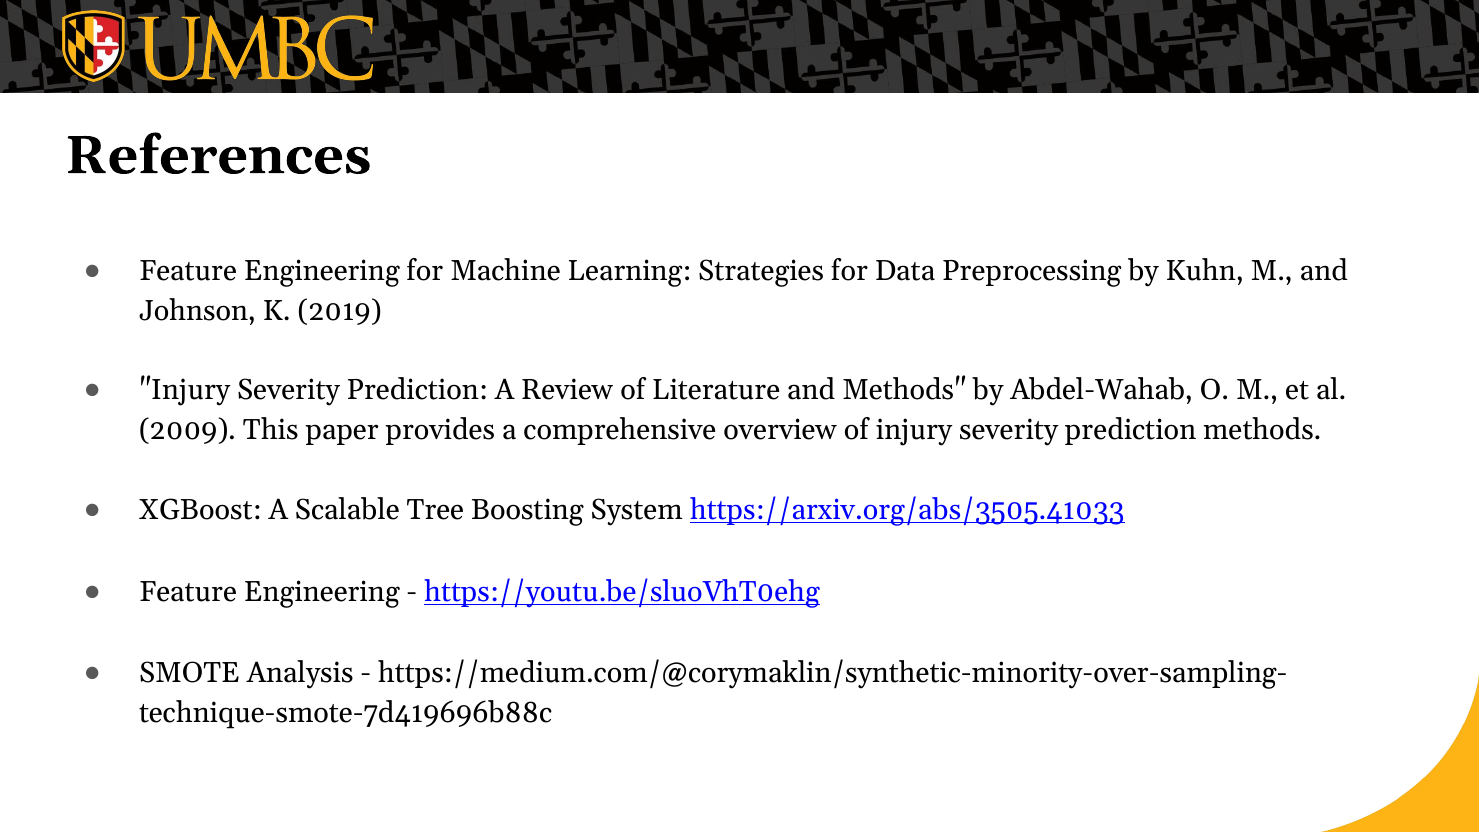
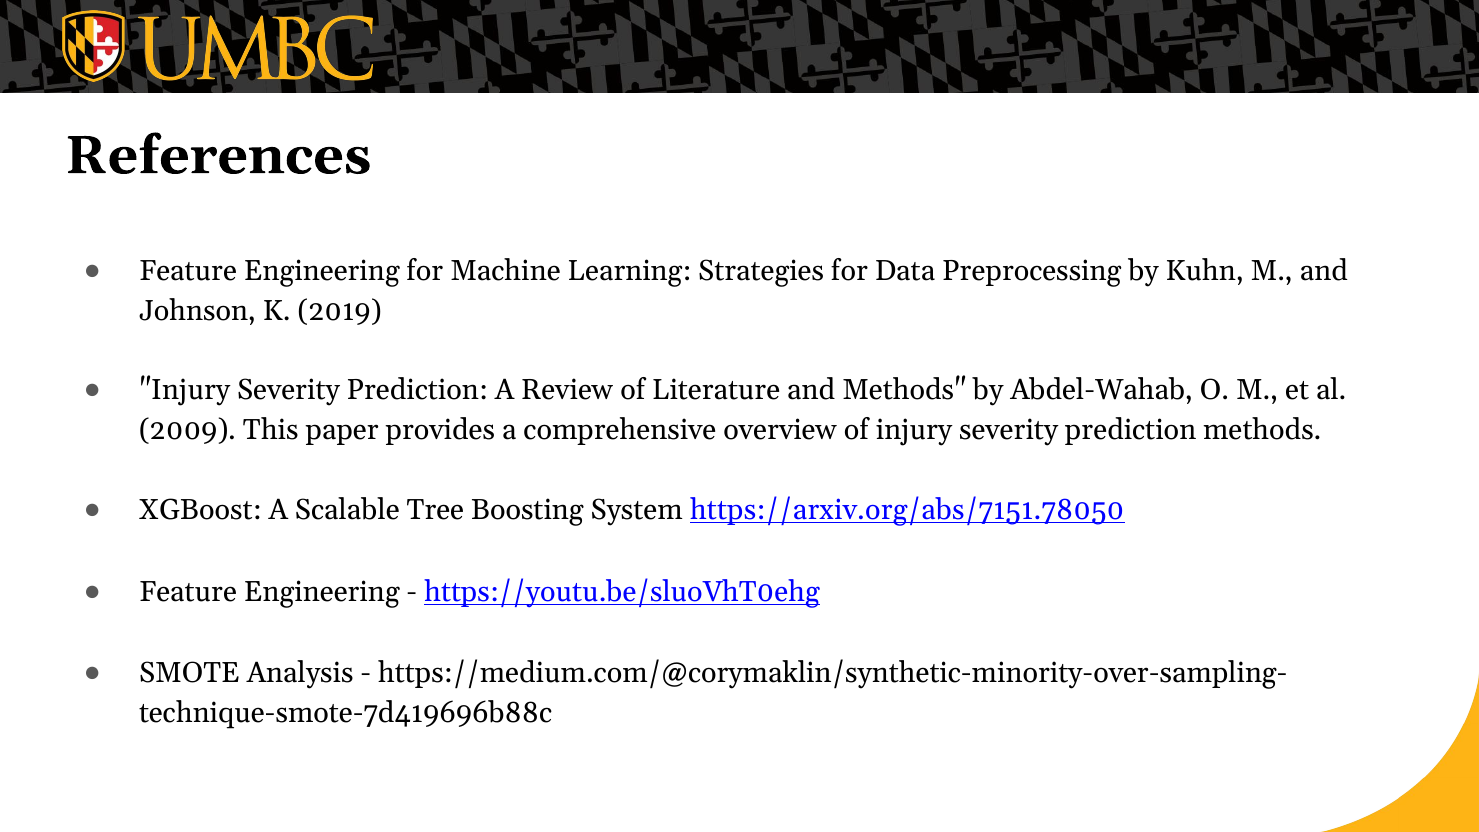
https://arxiv.org/abs/3505.41033: https://arxiv.org/abs/3505.41033 -> https://arxiv.org/abs/7151.78050 (907, 510)
